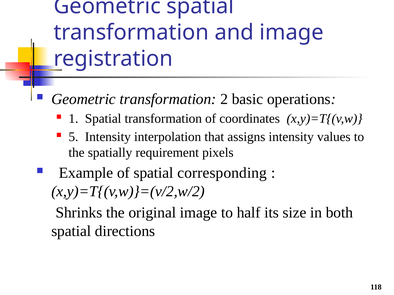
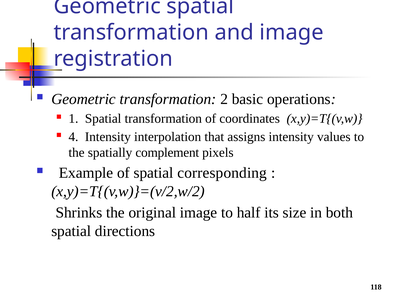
5: 5 -> 4 (73, 137)
requirement: requirement -> complement (167, 153)
